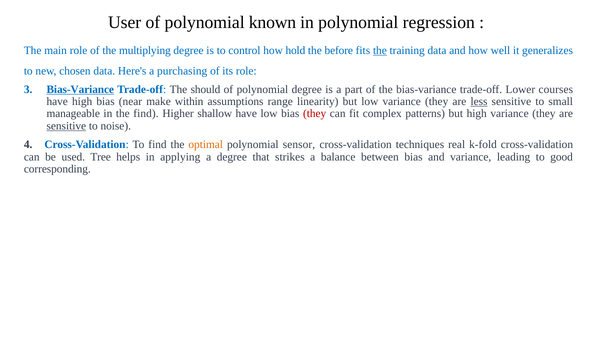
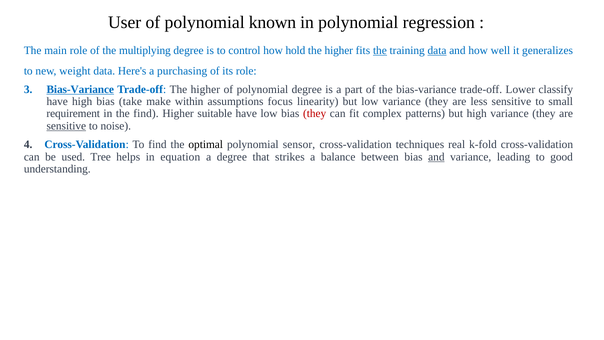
before: before -> higher (339, 50)
data underline: none -> present (437, 50)
chosen: chosen -> weight (75, 71)
Trade-off The should: should -> higher (205, 89)
courses: courses -> classify (556, 89)
near: near -> take (130, 101)
range: range -> focus (280, 101)
less underline: present -> none (479, 101)
manageable: manageable -> requirement (73, 114)
shallow: shallow -> suitable (215, 114)
optimal colour: orange -> black (206, 144)
applying: applying -> equation (180, 157)
and underline: none -> present (436, 157)
corresponding: corresponding -> understanding (57, 169)
